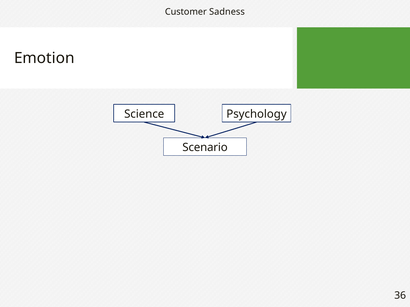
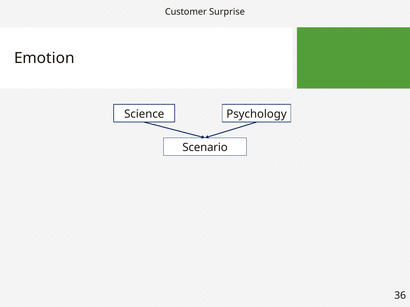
Sadness: Sadness -> Surprise (227, 12)
